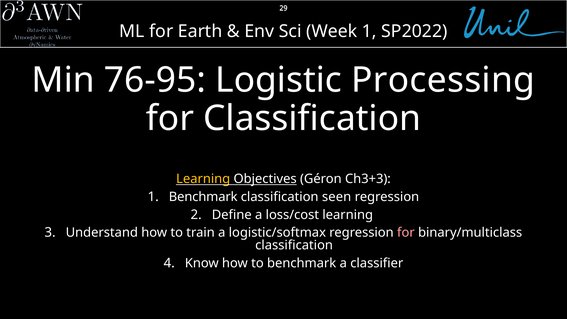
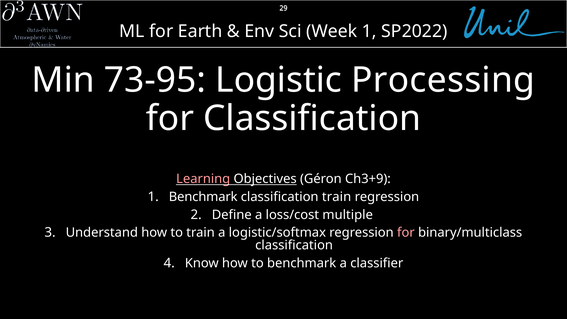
76-95: 76-95 -> 73-95 (155, 80)
Learning colour: yellow -> pink (203, 179)
Ch3+3: Ch3+3 -> Ch3+9 (368, 179)
classification seen: seen -> train (337, 197)
loss/cost learning: learning -> multiple (348, 215)
